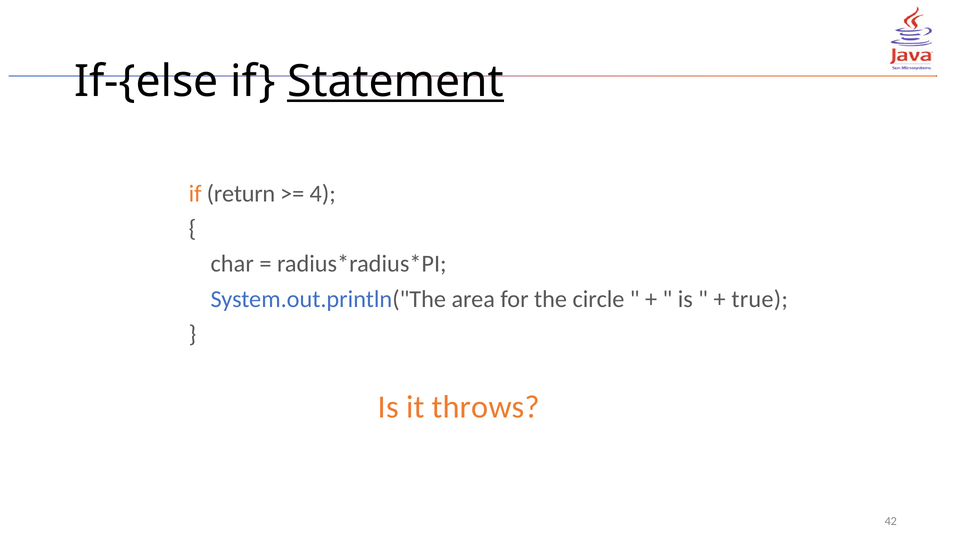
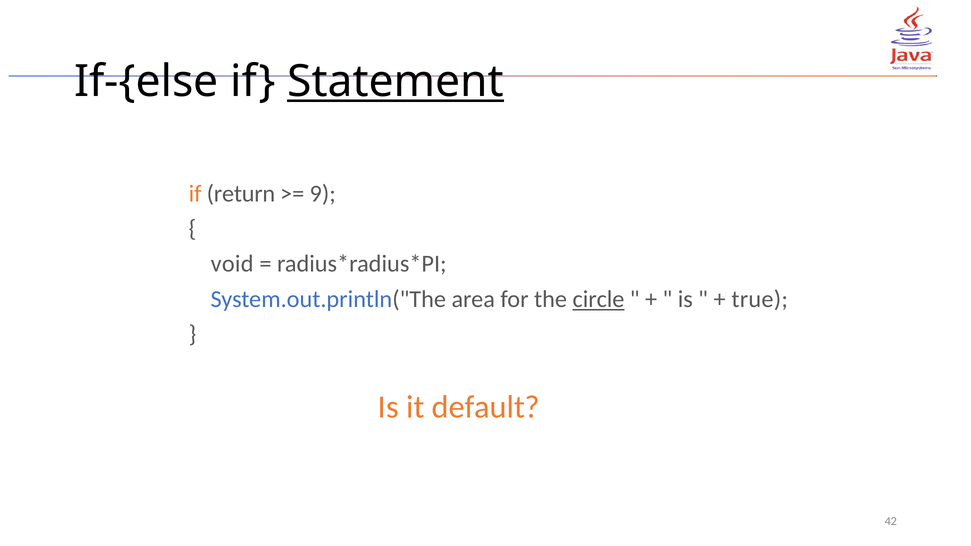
4: 4 -> 9 (323, 194)
char: char -> void (232, 264)
circle underline: none -> present (598, 299)
throws: throws -> default (486, 407)
